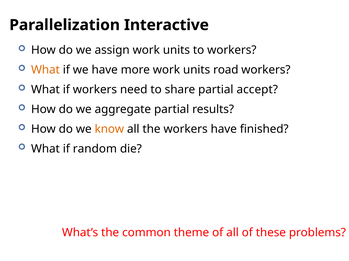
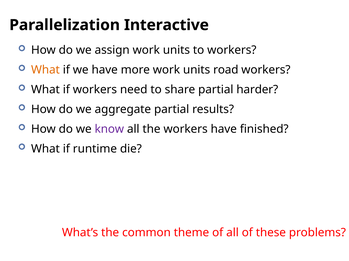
accept: accept -> harder (257, 90)
know colour: orange -> purple (109, 129)
random: random -> runtime (95, 149)
